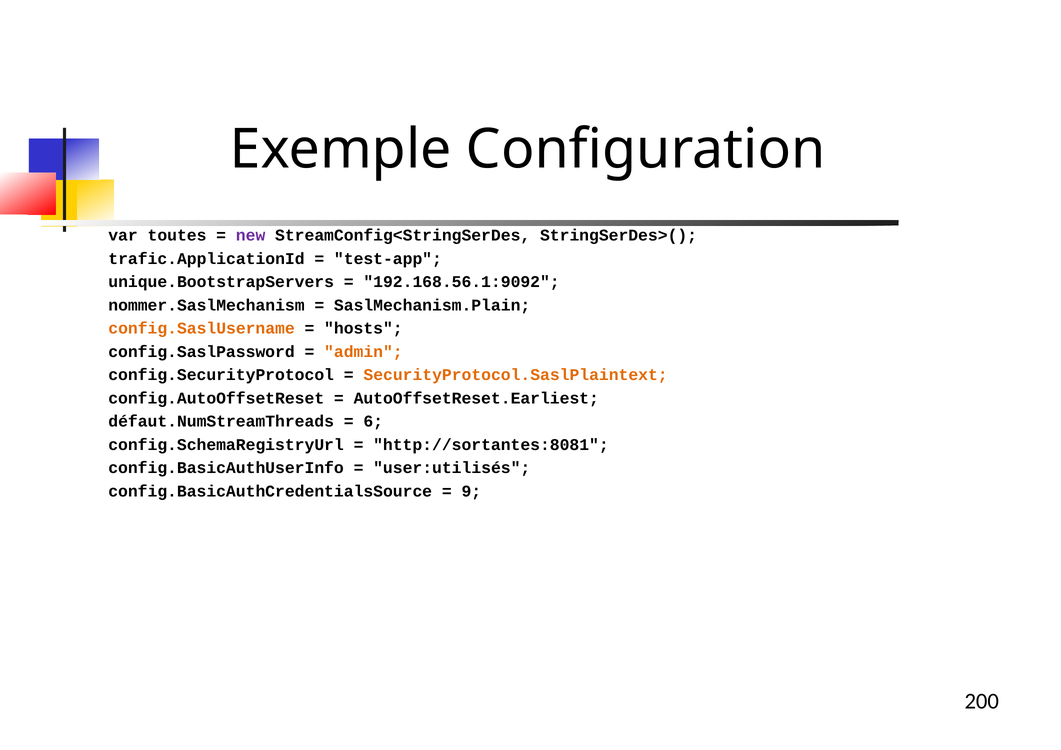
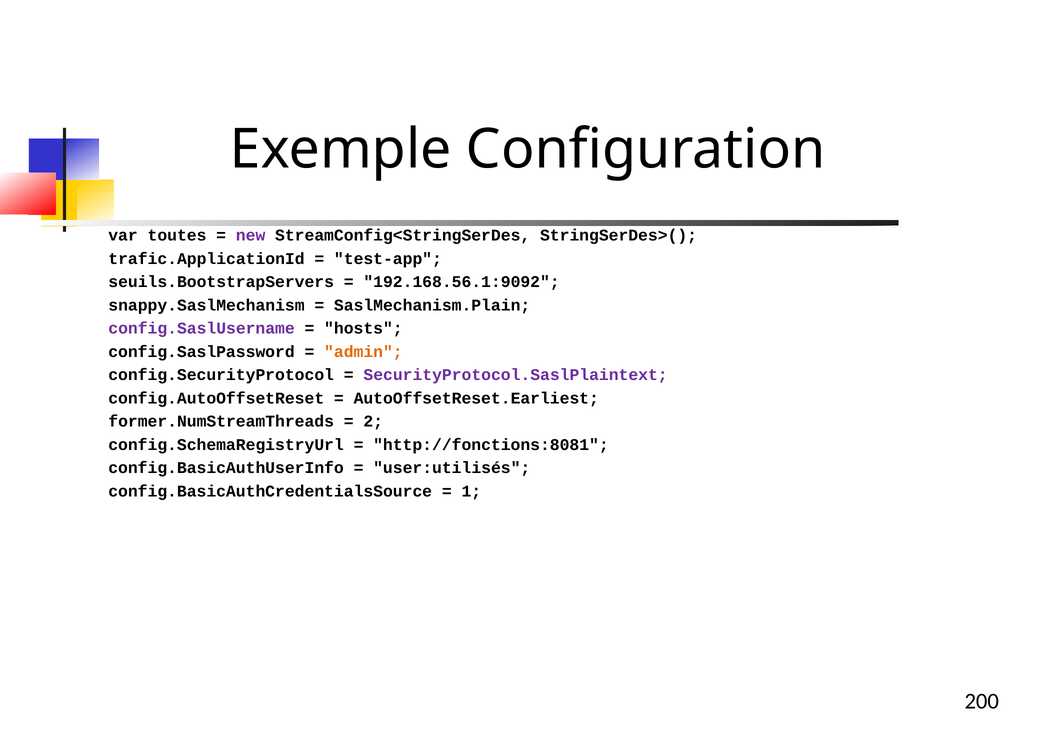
unique.BootstrapServers: unique.BootstrapServers -> seuils.BootstrapServers (221, 282)
nommer.SaslMechanism: nommer.SaslMechanism -> snappy.SaslMechanism (206, 305)
config.SaslUsername colour: orange -> purple (202, 328)
SecurityProtocol.SaslPlaintext colour: orange -> purple (516, 375)
défaut.NumStreamThreads: défaut.NumStreamThreads -> former.NumStreamThreads (221, 422)
6: 6 -> 2 (373, 422)
http://sortantes:8081: http://sortantes:8081 -> http://fonctions:8081 (491, 445)
9: 9 -> 1 (471, 491)
